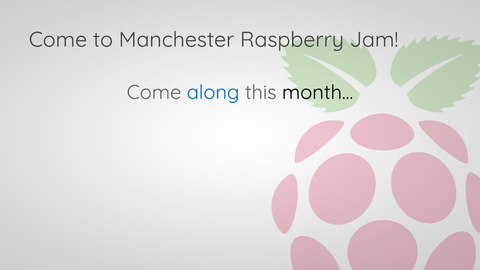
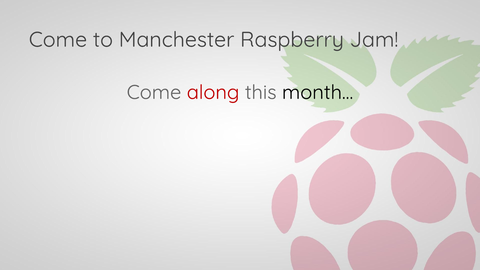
along colour: blue -> red (213, 92)
